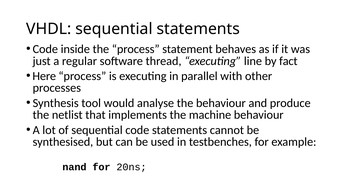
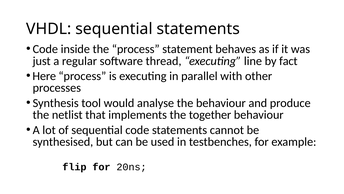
machine: machine -> together (210, 115)
nand: nand -> flip (74, 166)
